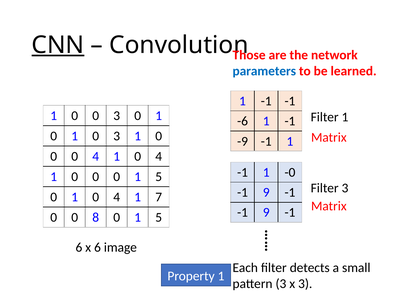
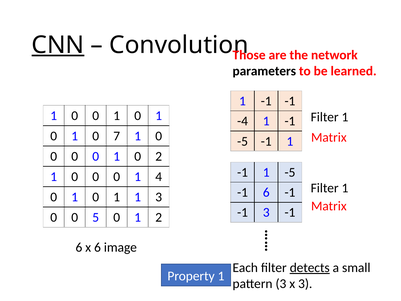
parameters colour: blue -> black (264, 71)
1 0 0 3: 3 -> 1 (117, 115)
-6: -6 -> -4 (243, 121)
1 0 3: 3 -> 7 (117, 136)
-9: -9 -> -5 (243, 141)
4: 4 -> 0 (96, 156)
4: 4 -> 2 (159, 156)
1 -0: -0 -> -5 (290, 172)
0 0 1 5: 5 -> 4 (159, 176)
3: 3 -> 1 (345, 188)
9: 9 -> 6 (266, 192)
4: 4 -> 1 (117, 197)
1 7: 7 -> 3 (159, 197)
9: 9 -> 3 (266, 212)
8: 8 -> 5 (96, 217)
5: 5 -> 2 (159, 217)
detects underline: none -> present (310, 267)
